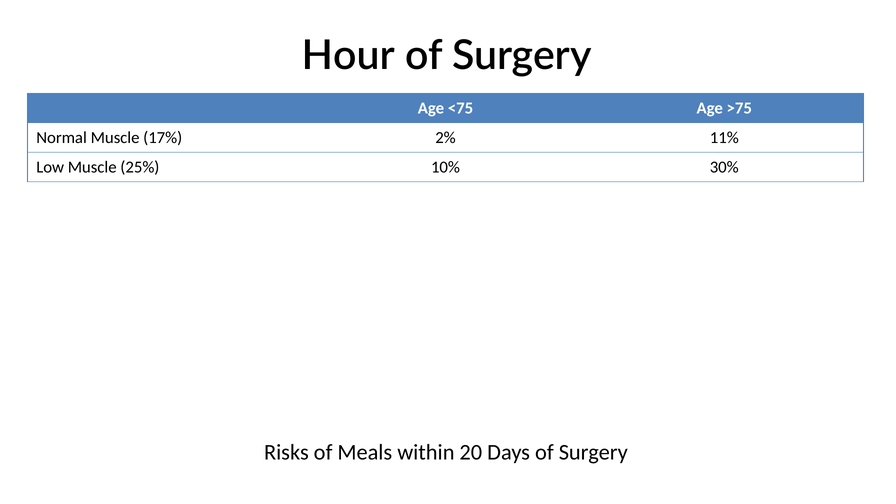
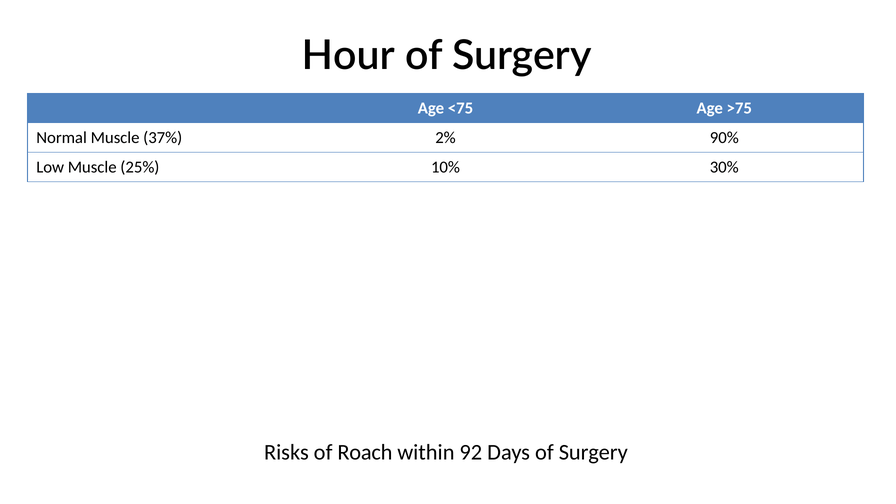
17%: 17% -> 37% (163, 138)
11%: 11% -> 90% (724, 138)
Meals: Meals -> Roach (365, 452)
20: 20 -> 92 (471, 452)
